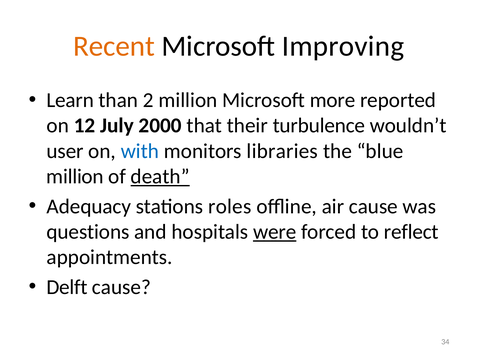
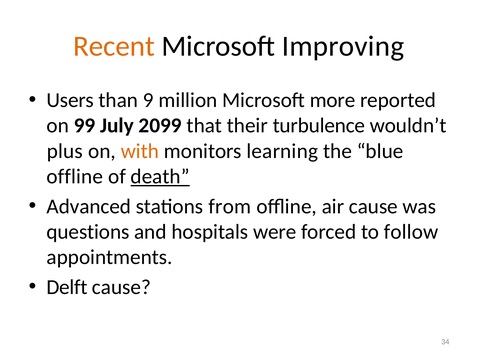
Learn: Learn -> Users (70, 100)
2: 2 -> 9 (148, 100)
12: 12 -> 99 (85, 126)
2000: 2000 -> 2099 (160, 126)
user: user -> plus (65, 151)
with colour: blue -> orange (140, 151)
libraries: libraries -> learning (282, 151)
million: million -> offline (75, 177)
Adequacy: Adequacy -> Advanced (89, 207)
roles: roles -> from (230, 207)
were underline: present -> none (275, 232)
reflect: reflect -> follow (411, 232)
